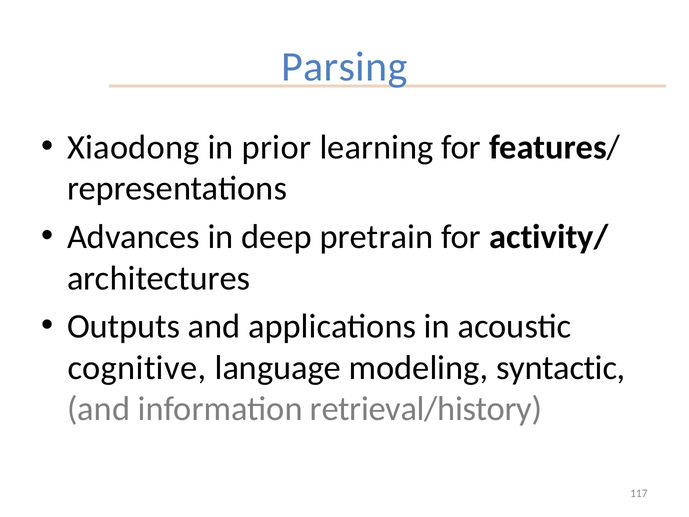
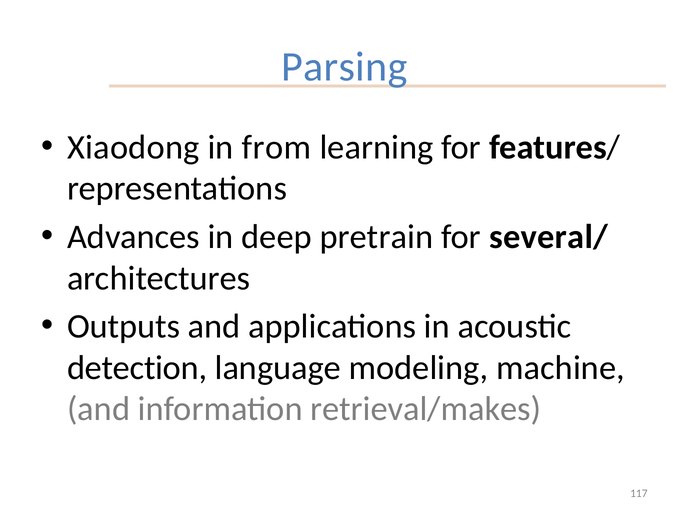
prior: prior -> from (276, 147)
activity/: activity/ -> several/ (549, 237)
cognitive: cognitive -> detection (137, 368)
syntactic: syntactic -> machine (561, 368)
retrieval/history: retrieval/history -> retrieval/makes (426, 409)
